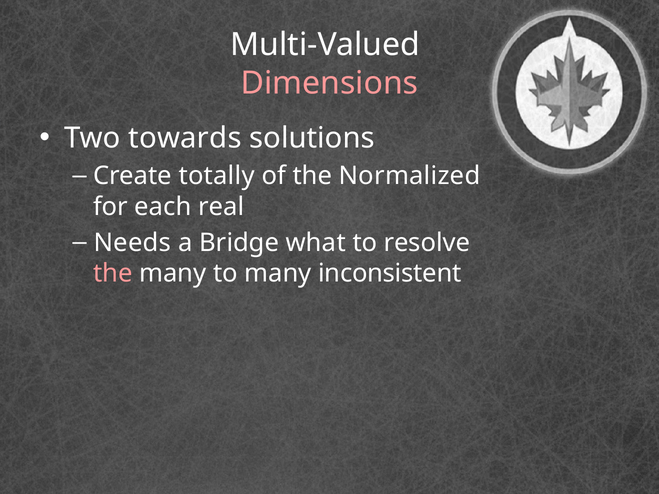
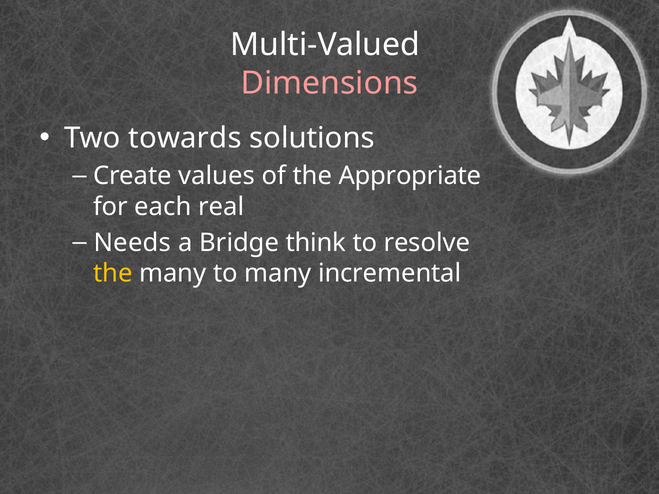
totally: totally -> values (217, 176)
Normalized: Normalized -> Appropriate (410, 176)
what: what -> think (316, 243)
the colour: pink -> yellow (113, 274)
inconsistent: inconsistent -> incremental (390, 274)
